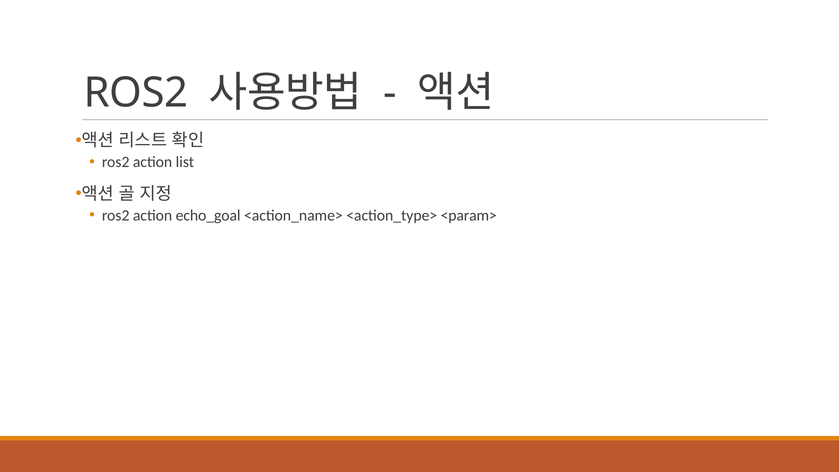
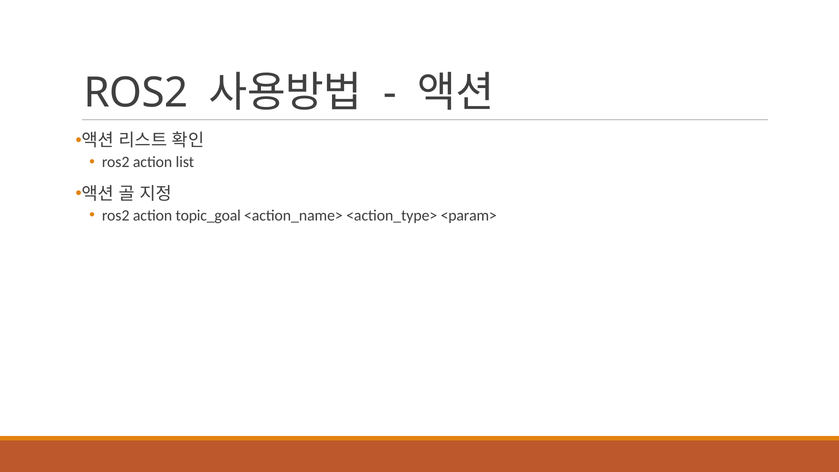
echo_goal: echo_goal -> topic_goal (208, 215)
